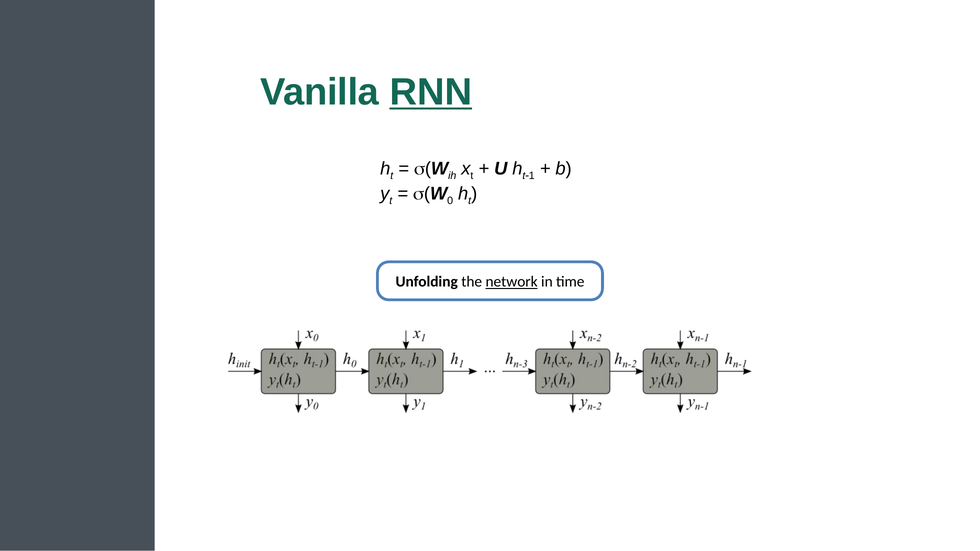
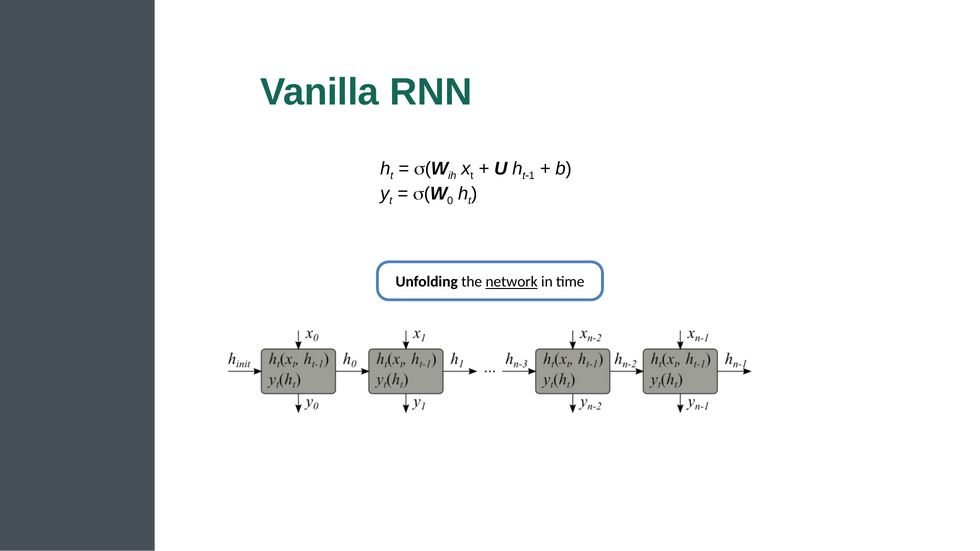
RNN underline: present -> none (431, 92)
